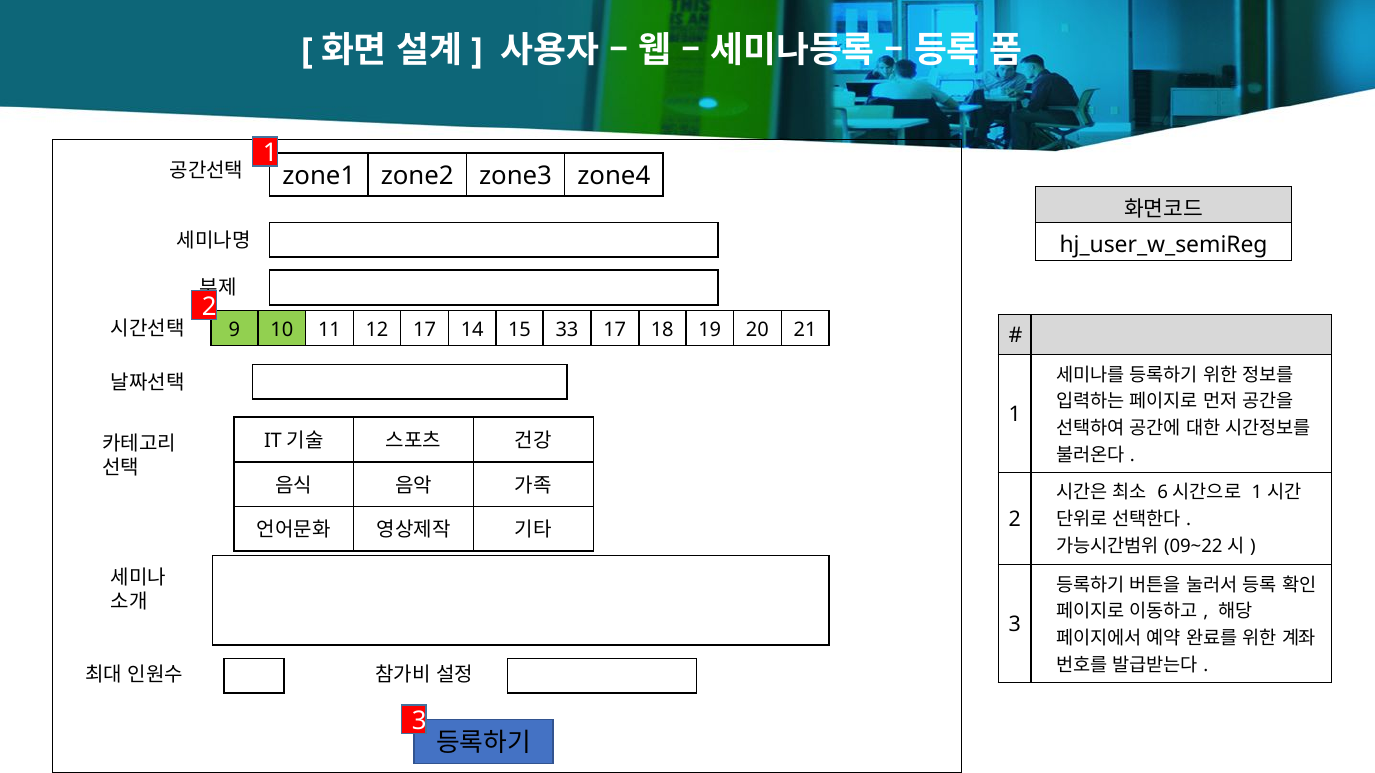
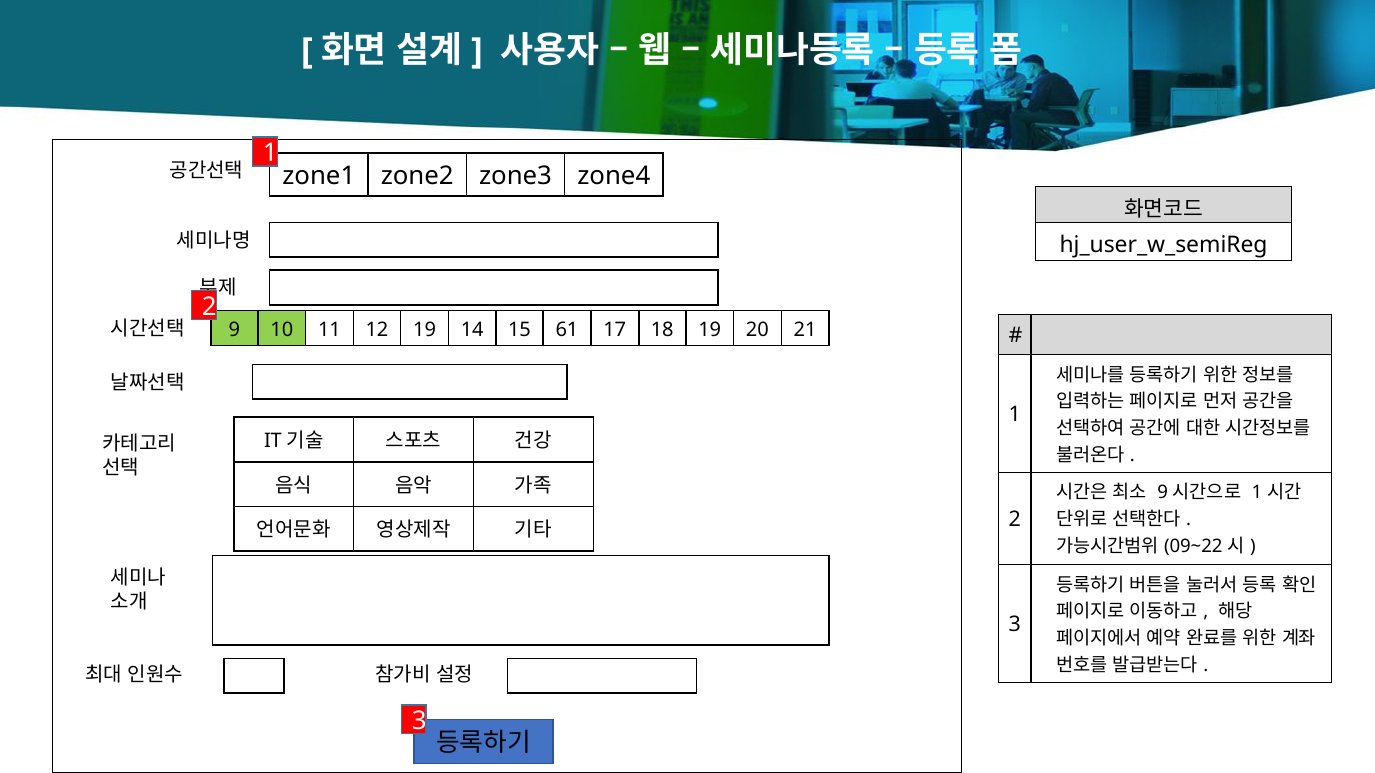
12 17: 17 -> 19 (425, 330)
33: 33 -> 61 (567, 330)
6: 6 -> 9 (1163, 493)
